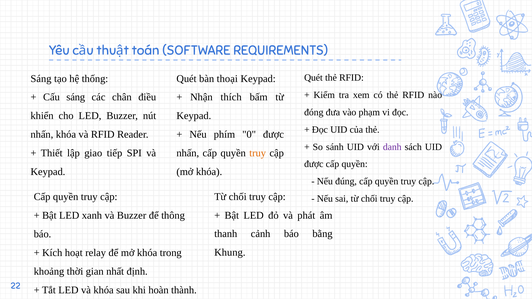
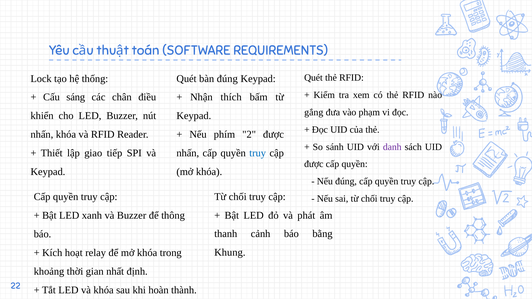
Sáng: Sáng -> Lock (41, 79)
bàn thoại: thoại -> đúng (227, 79)
đóng: đóng -> gắng (314, 112)
0: 0 -> 2 (249, 135)
truy colour: orange -> blue (258, 153)
